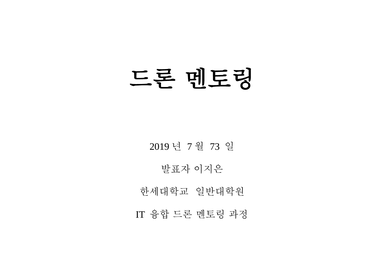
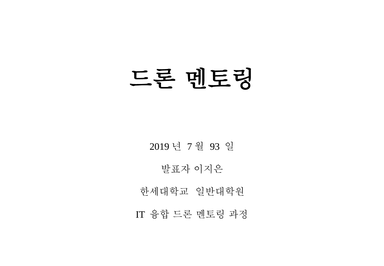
73: 73 -> 93 (215, 147)
